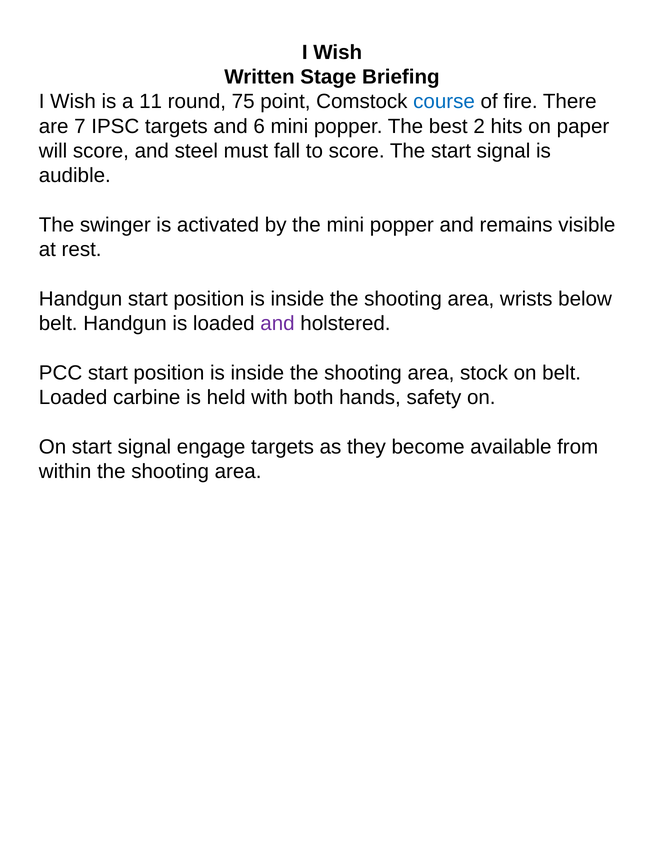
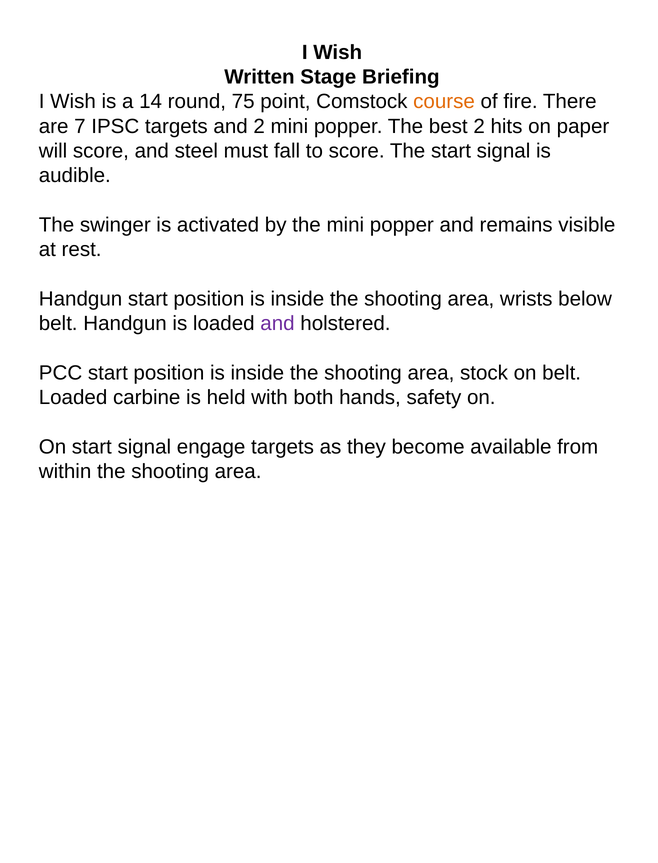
11: 11 -> 14 (151, 102)
course colour: blue -> orange (444, 102)
and 6: 6 -> 2 (259, 126)
